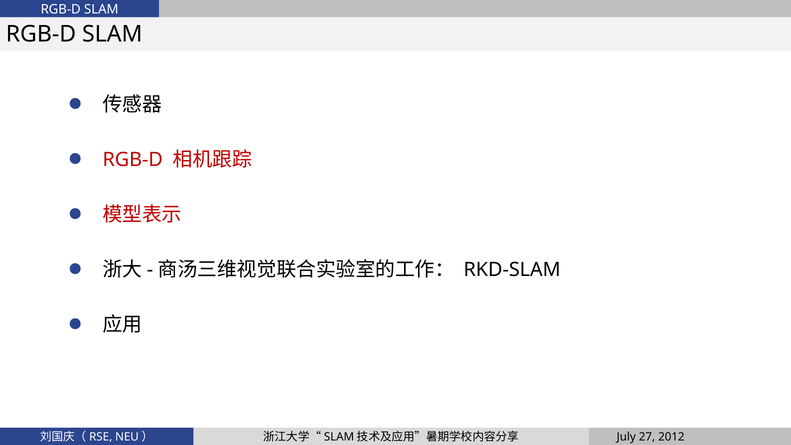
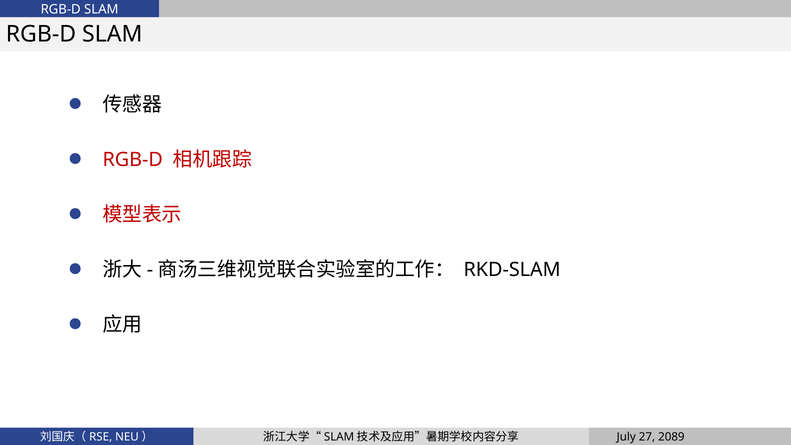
2012: 2012 -> 2089 (671, 437)
